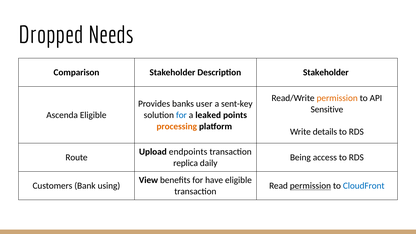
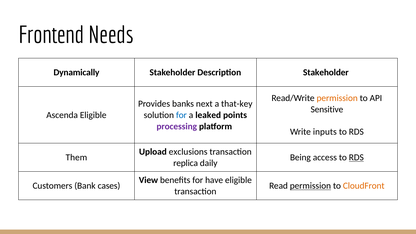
Dropped: Dropped -> Frontend (51, 35)
Comparison: Comparison -> Dynamically (76, 73)
user: user -> next (204, 104)
sent-key: sent-key -> that-key (237, 104)
processing colour: orange -> purple (177, 126)
details: details -> inputs (325, 132)
endpoints: endpoints -> exclusions (188, 152)
Route: Route -> Them (76, 158)
RDS underline: none -> present (356, 158)
using: using -> cases (109, 186)
CloudFront colour: blue -> orange (364, 186)
